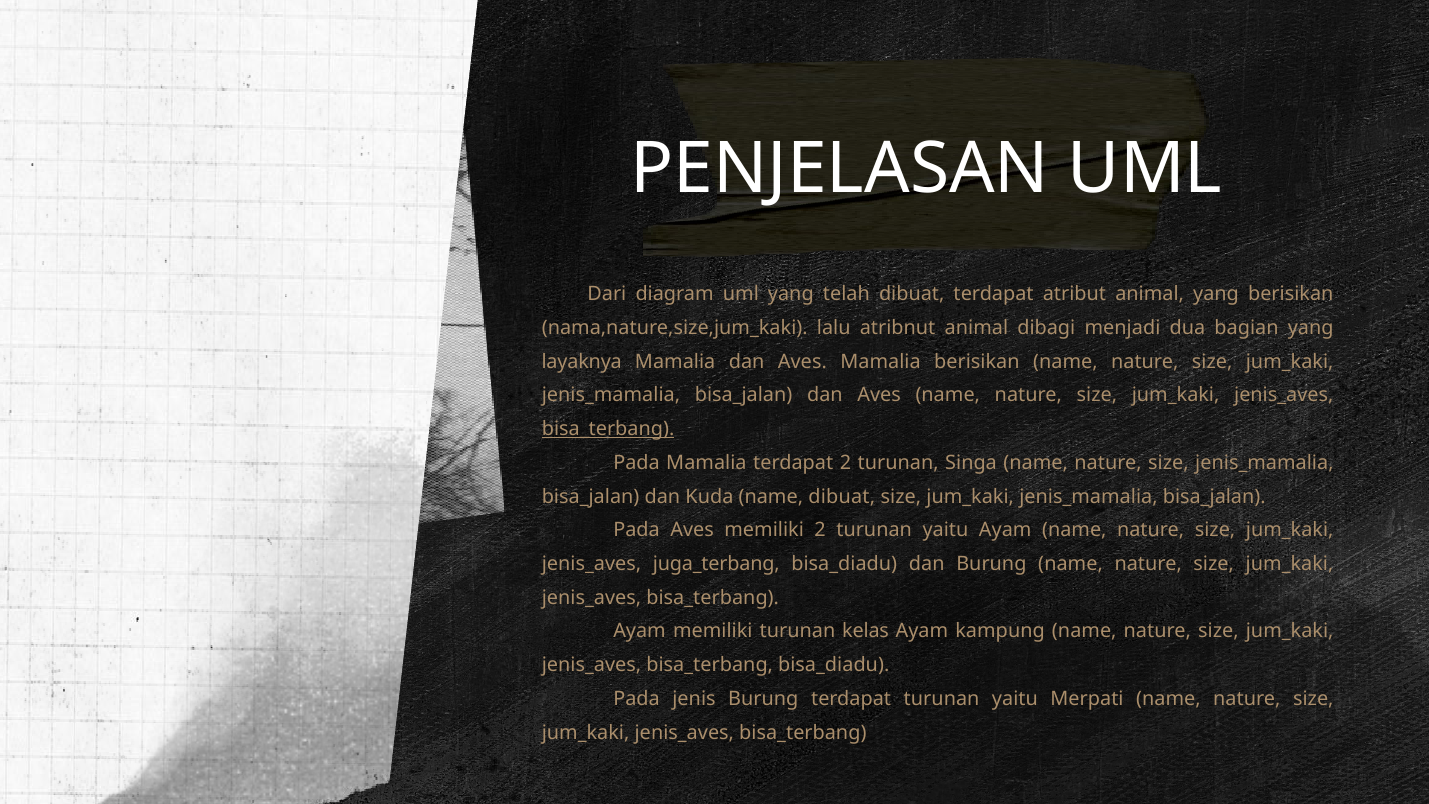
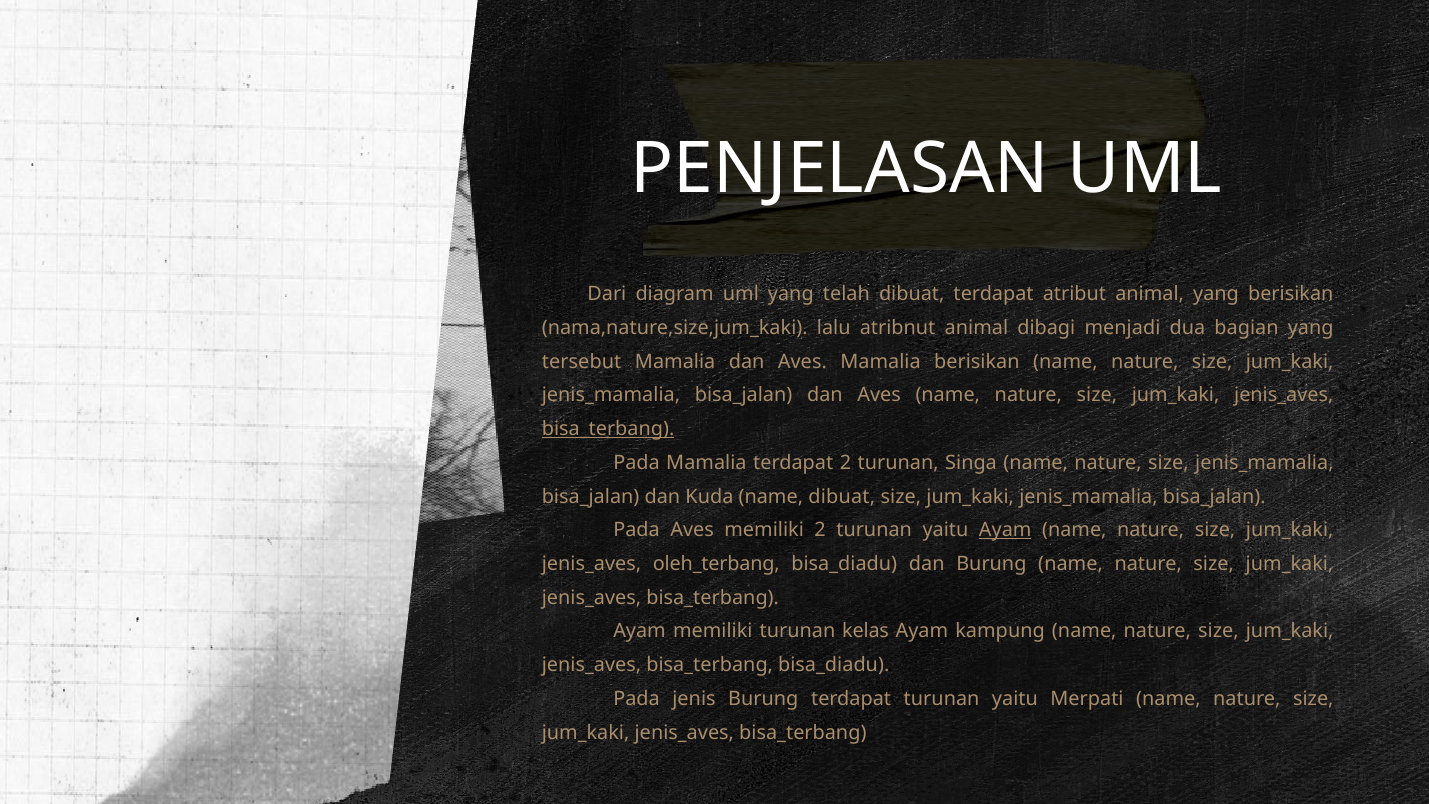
layaknya: layaknya -> tersebut (582, 361)
Ayam underline: none -> present (1005, 530)
juga_terbang: juga_terbang -> oleh_terbang (716, 564)
